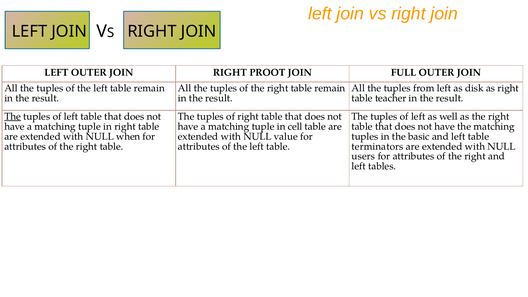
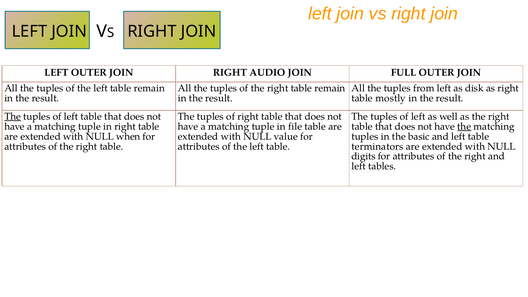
PROOT: PROOT -> AUDIO (267, 73)
teacher: teacher -> mostly (391, 98)
cell: cell -> file (295, 126)
the underline: none -> present (464, 126)
users: users -> digits (363, 156)
